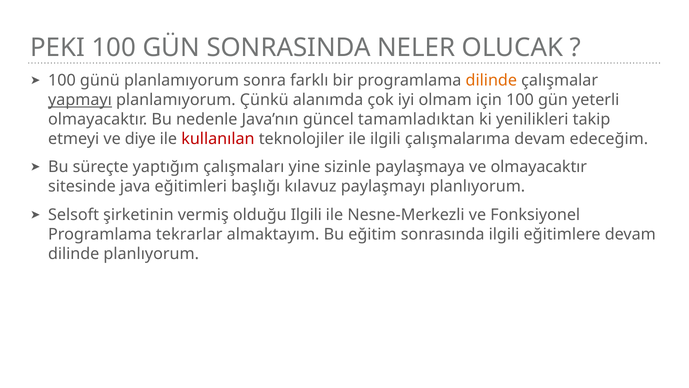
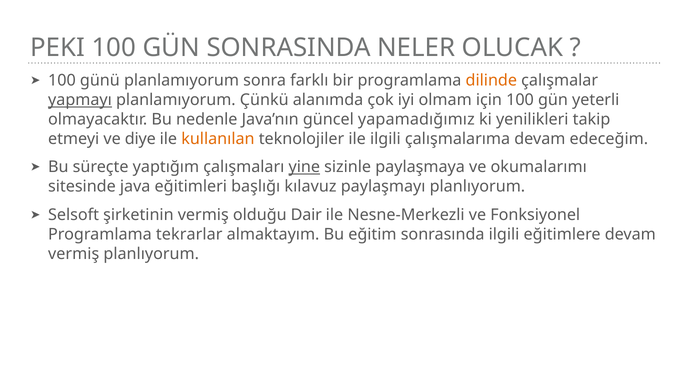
tamamladıktan: tamamladıktan -> yapamadığımız (416, 119)
kullanılan colour: red -> orange (218, 139)
yine underline: none -> present (304, 167)
ve olmayacaktır: olmayacaktır -> okumalarımı (539, 167)
olduğu Ilgili: Ilgili -> Dair (306, 215)
dilinde: dilinde -> vermiş (74, 253)
